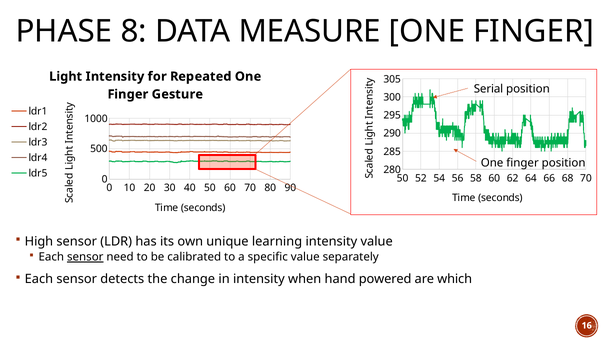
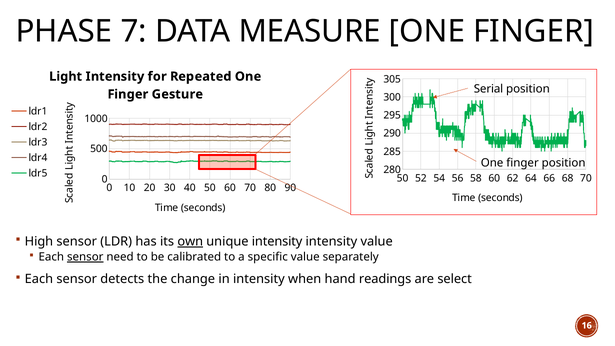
8: 8 -> 7 (134, 31)
own underline: none -> present (190, 241)
unique learning: learning -> intensity (277, 241)
powered: powered -> readings (385, 279)
which: which -> select (455, 279)
